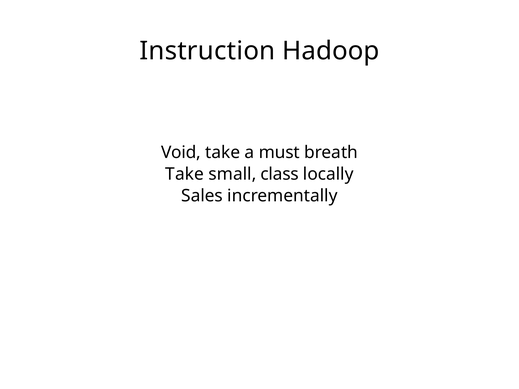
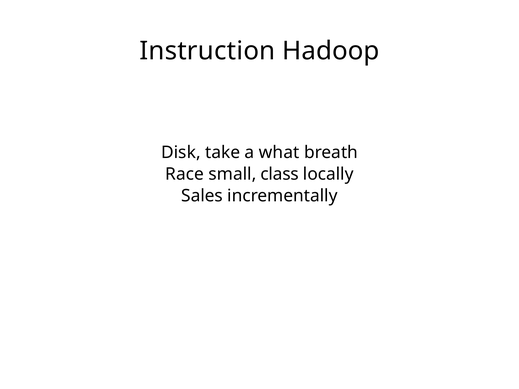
Void: Void -> Disk (181, 153)
must: must -> what (279, 153)
Take: Take -> Race (185, 174)
